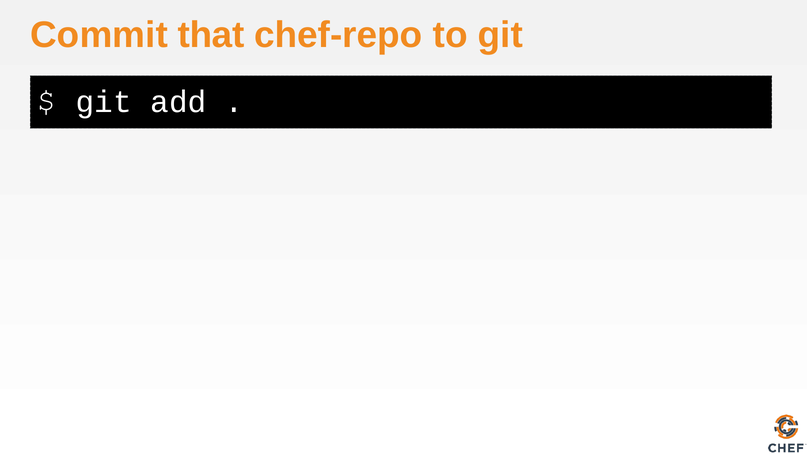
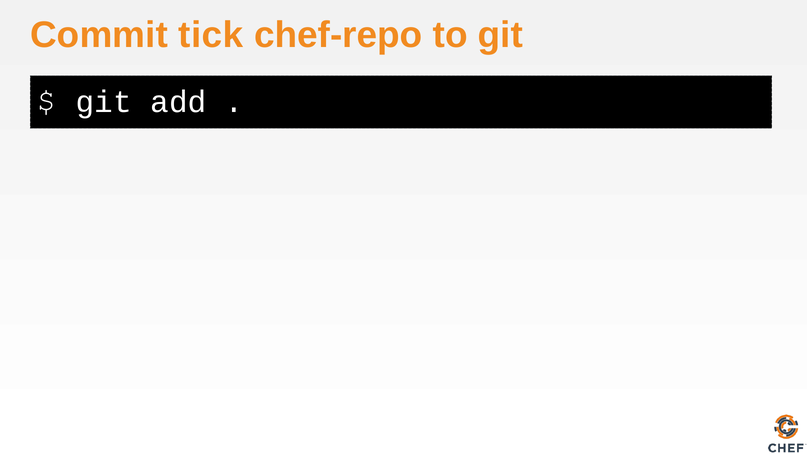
that: that -> tick (211, 35)
